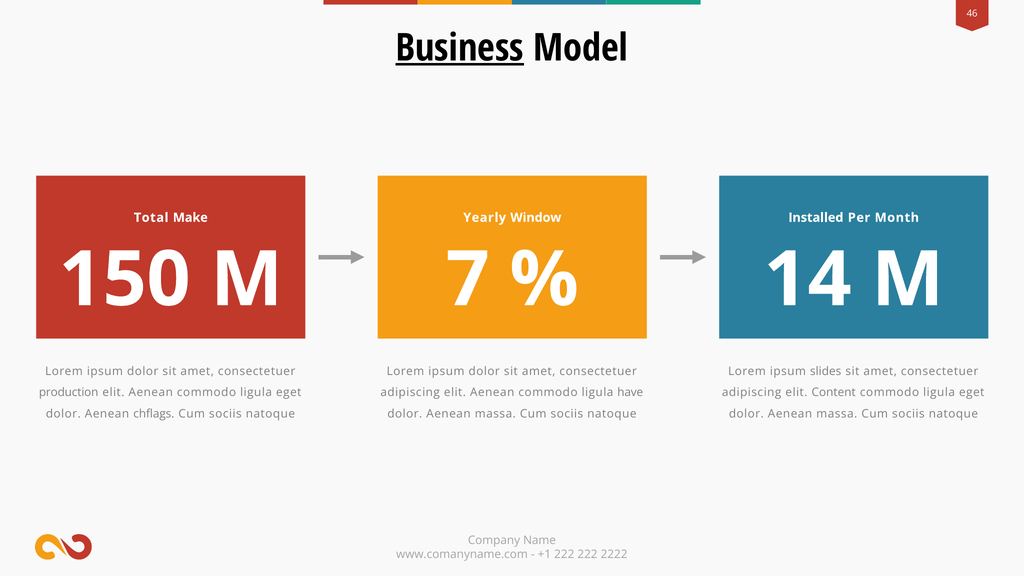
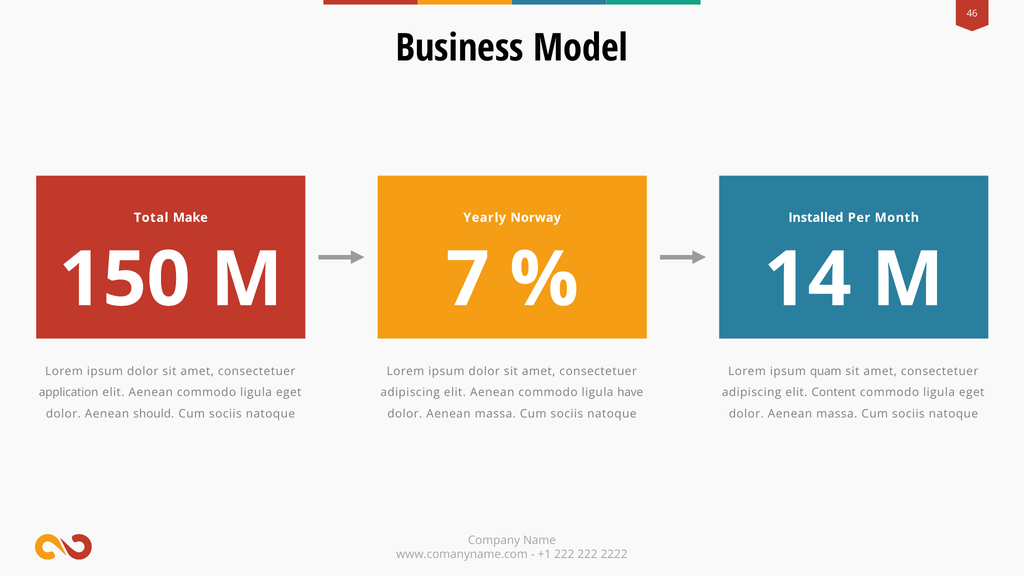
Business underline: present -> none (460, 48)
Window: Window -> Norway (536, 218)
slides: slides -> quam (826, 371)
production: production -> application (69, 393)
chflags: chflags -> should (154, 414)
